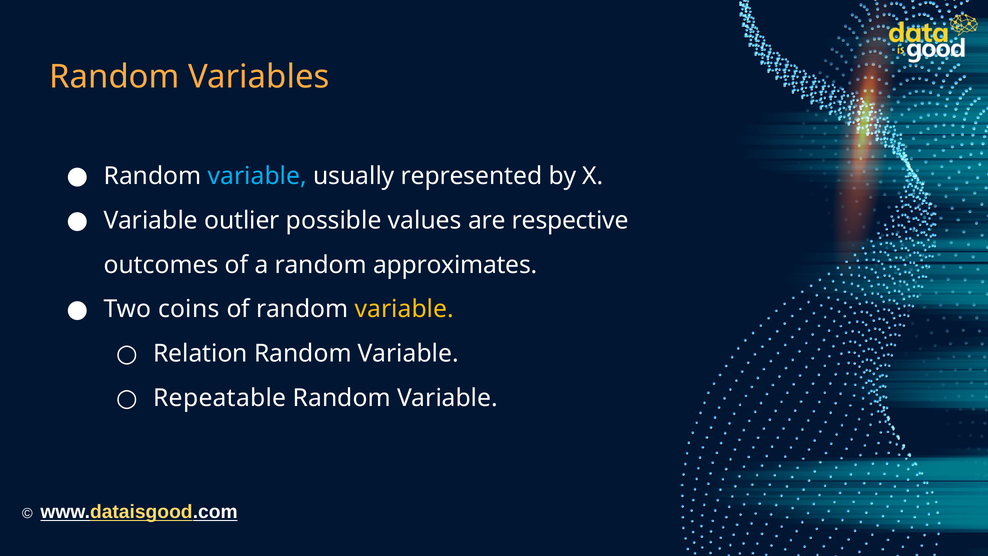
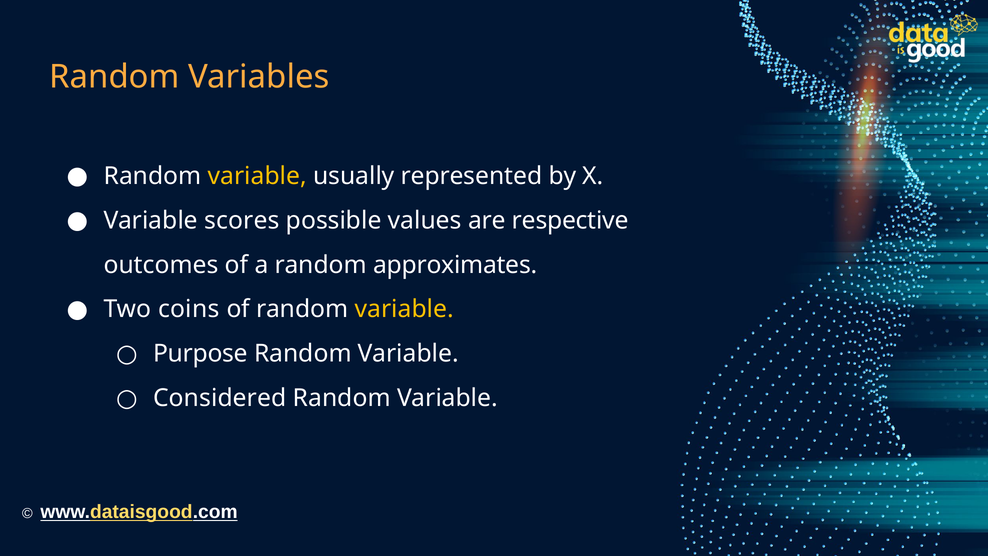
variable colour: light blue -> yellow (257, 176)
outlier: outlier -> scores (242, 220)
Relation: Relation -> Purpose (200, 354)
Repeatable: Repeatable -> Considered (220, 398)
